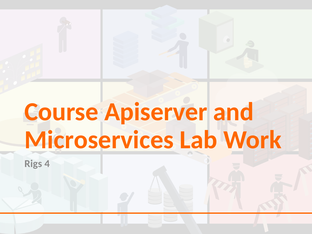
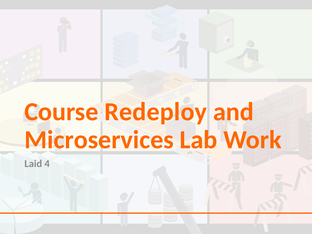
Apiserver: Apiserver -> Redeploy (156, 112)
Rigs: Rigs -> Laid (33, 164)
